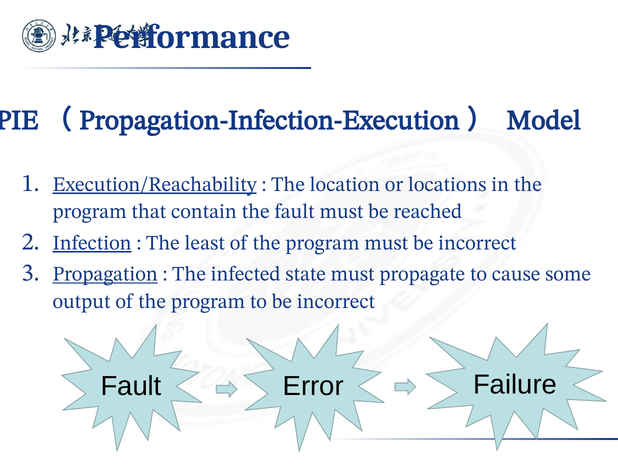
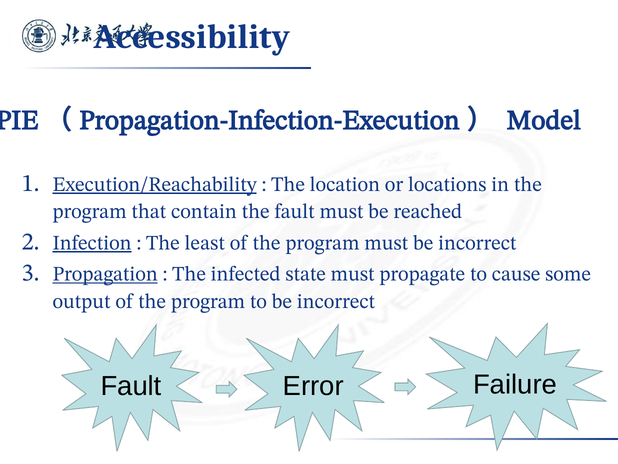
Performance: Performance -> Accessibility (192, 37)
